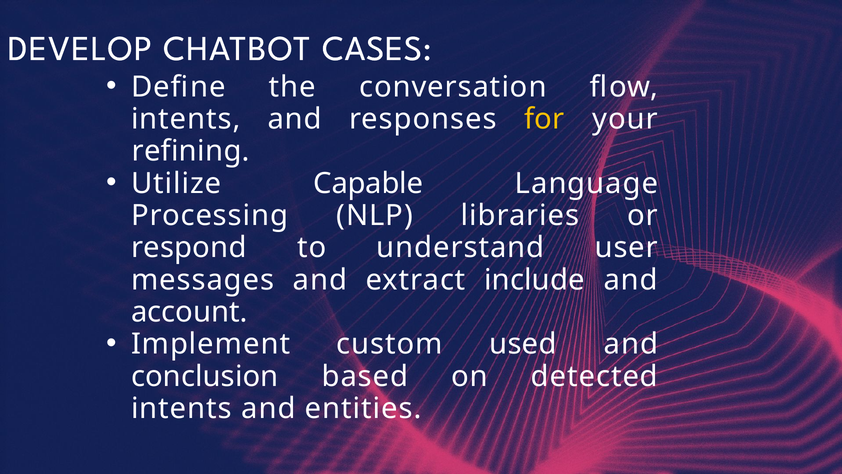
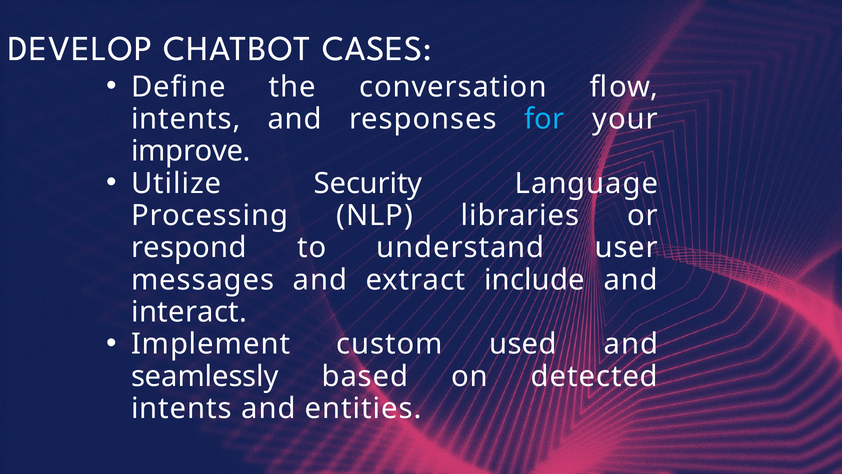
for colour: yellow -> light blue (544, 119)
refining: refining -> improve (191, 151)
Capable: Capable -> Security (368, 183)
account: account -> interact (189, 312)
conclusion: conclusion -> seamlessly (205, 376)
